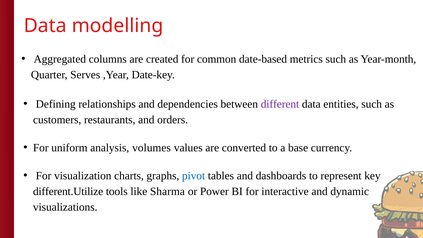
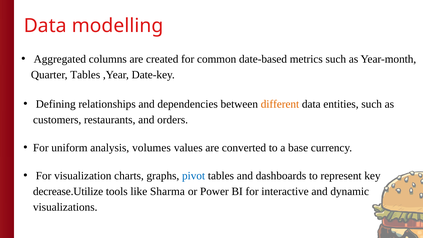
Quarter Serves: Serves -> Tables (85, 75)
different colour: purple -> orange (280, 104)
different.Utilize: different.Utilize -> decrease.Utilize (68, 191)
